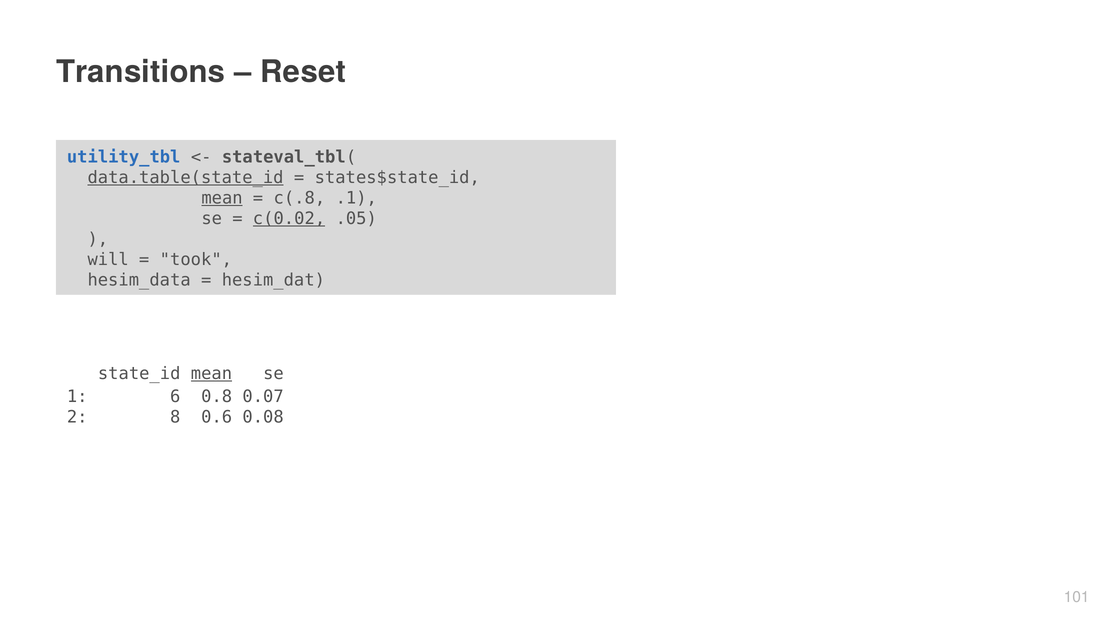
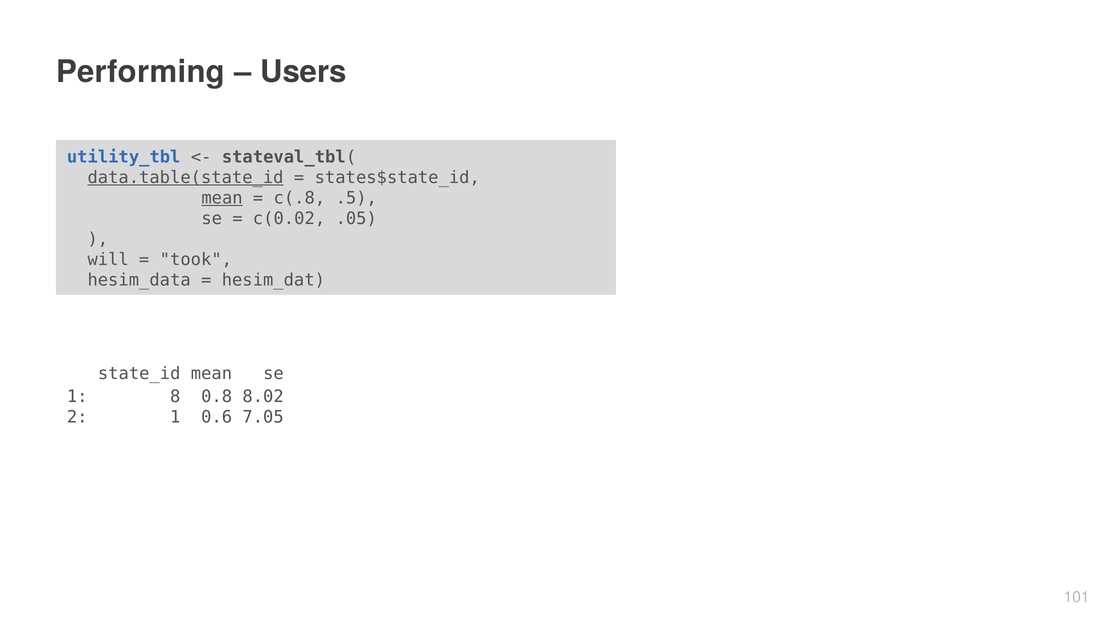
Transitions: Transitions -> Performing (141, 72)
Reset: Reset -> Users (303, 72)
.1: .1 -> .5 (356, 198)
c(0.02 underline: present -> none (289, 219)
mean underline: present -> none (211, 374)
6: 6 -> 8 (175, 396)
0.07: 0.07 -> 8.02 (263, 396)
2 8: 8 -> 1 (175, 417)
0.08: 0.08 -> 7.05 (263, 417)
